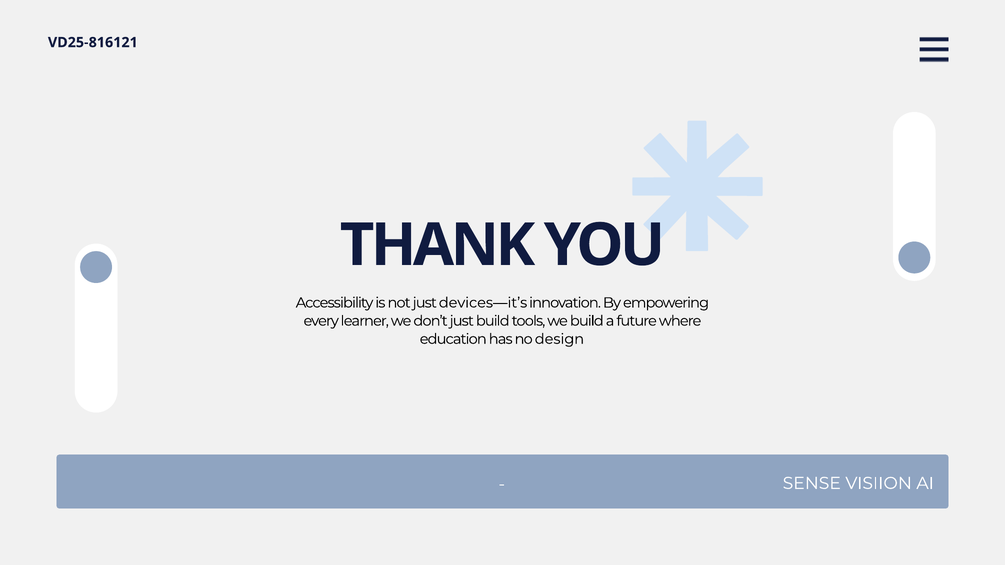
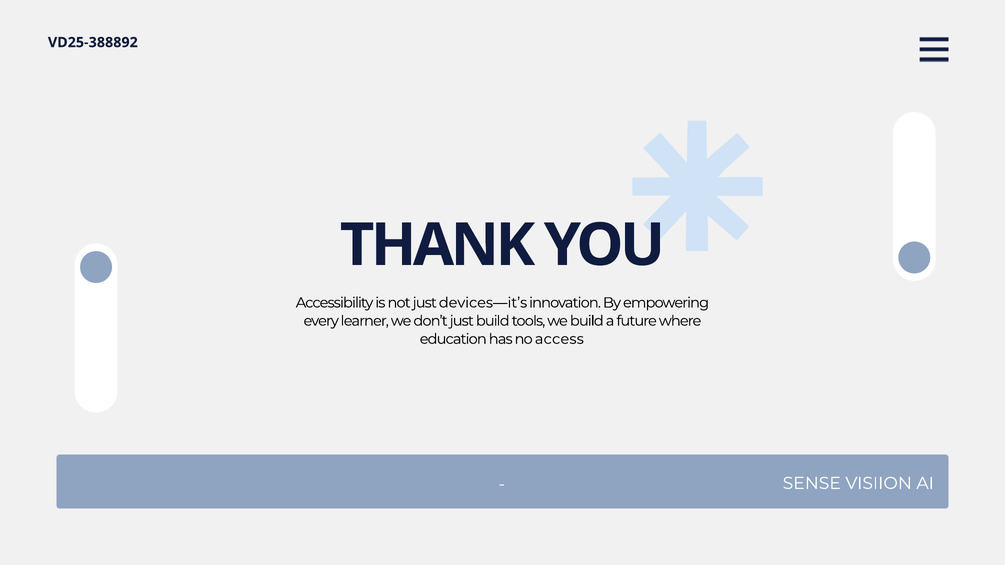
VD25-816121: VD25-816121 -> VD25-388892 (93, 42)
design: design -> access (559, 339)
